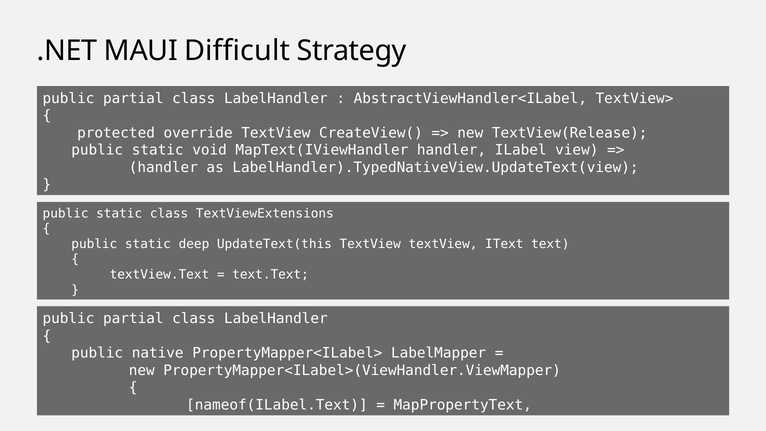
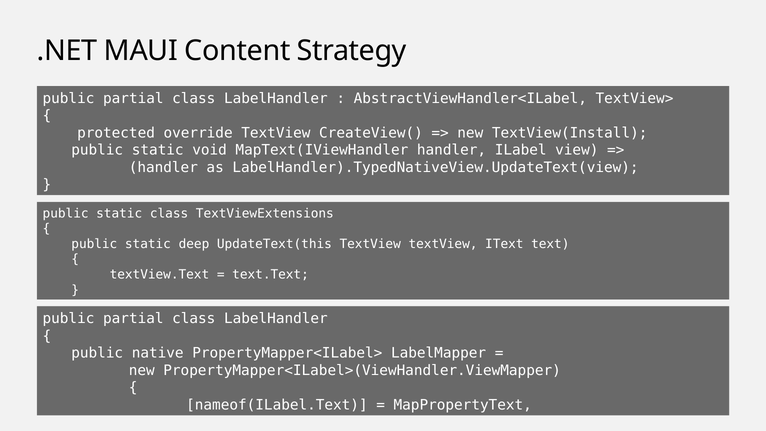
Difficult: Difficult -> Content (237, 51)
TextView(Release: TextView(Release -> TextView(Install (570, 133)
